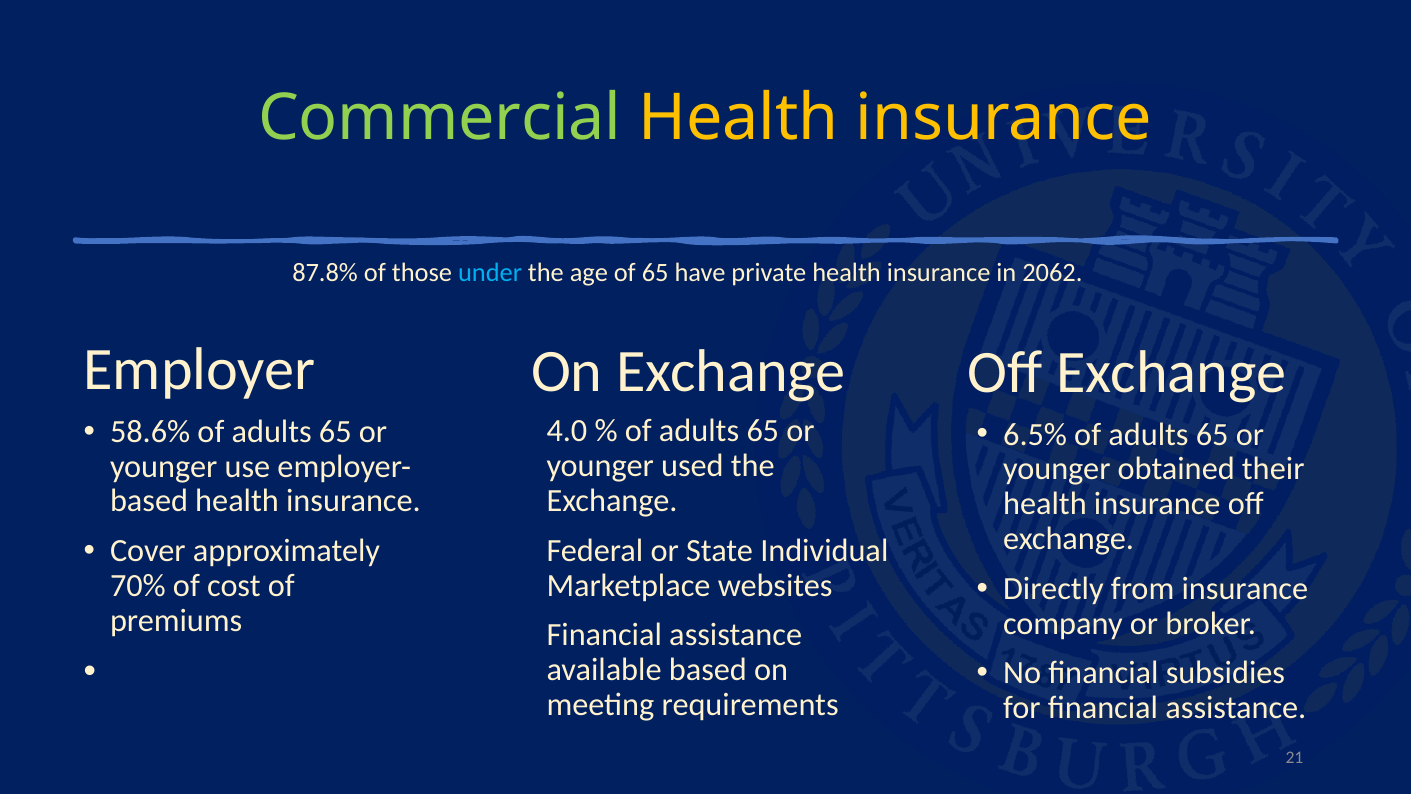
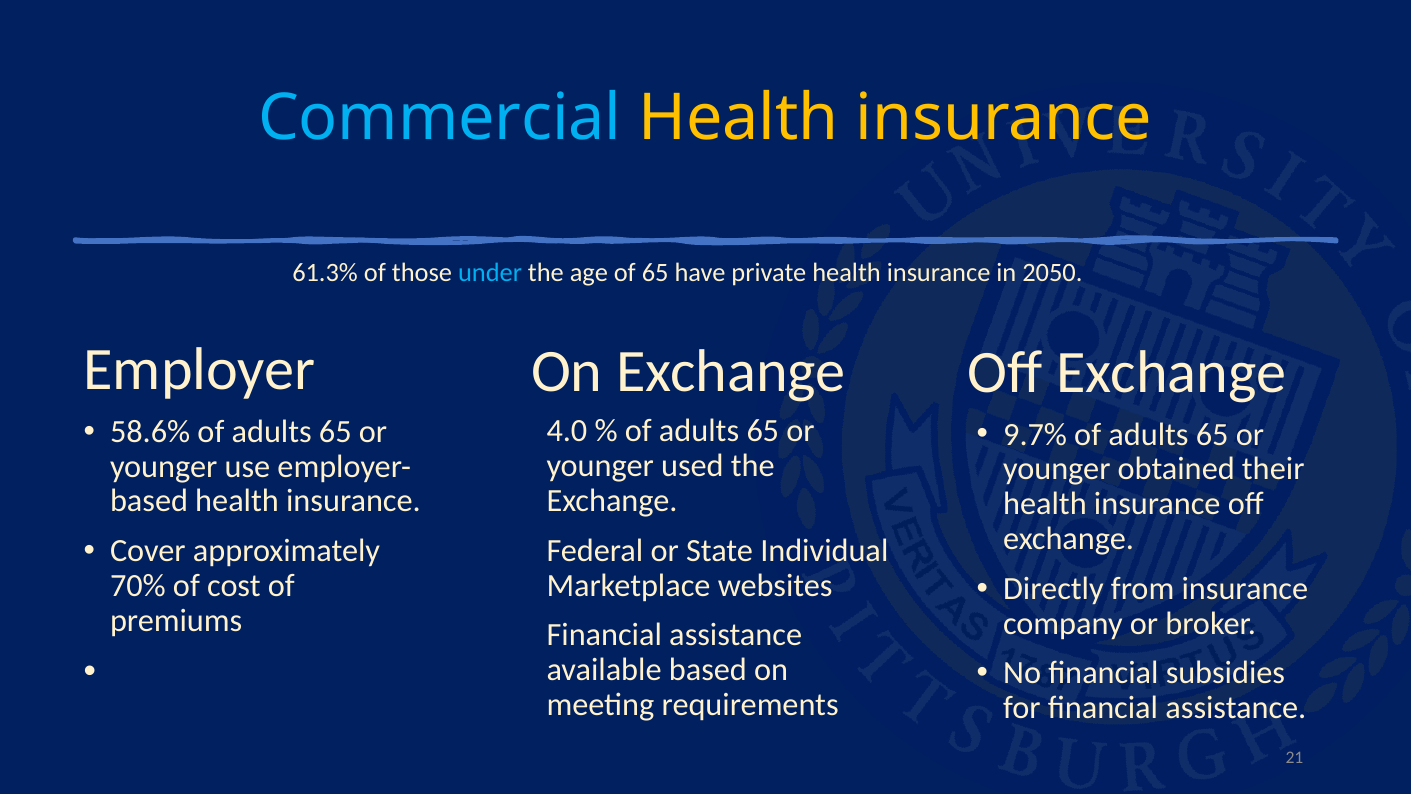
Commercial colour: light green -> light blue (440, 119)
87.8%: 87.8% -> 61.3% (325, 273)
2062: 2062 -> 2050 (1052, 273)
6.5%: 6.5% -> 9.7% (1035, 434)
